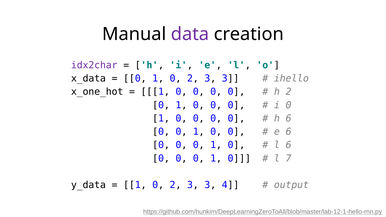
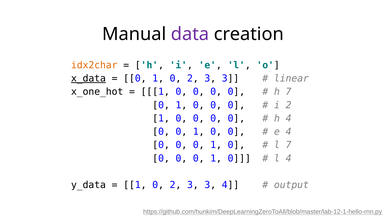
idx2char colour: purple -> orange (94, 65)
x_data underline: none -> present (88, 79)
ihello: ihello -> linear (291, 79)
h 2: 2 -> 7 (289, 92)
i 0: 0 -> 2 (289, 105)
h 6: 6 -> 4 (289, 118)
e 6: 6 -> 4 (289, 132)
l 6: 6 -> 7 (289, 145)
l 7: 7 -> 4 (289, 158)
